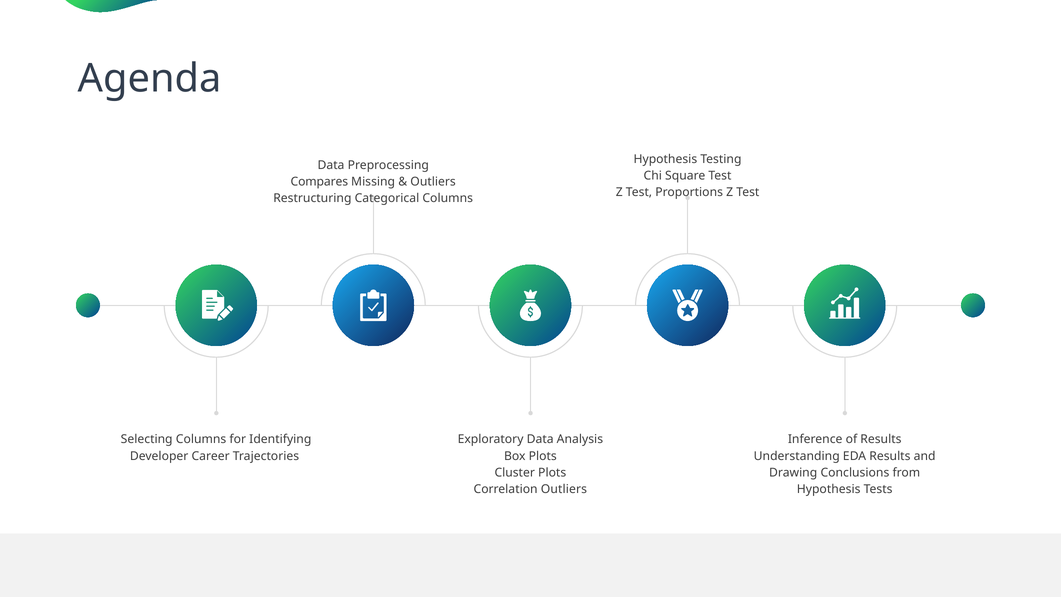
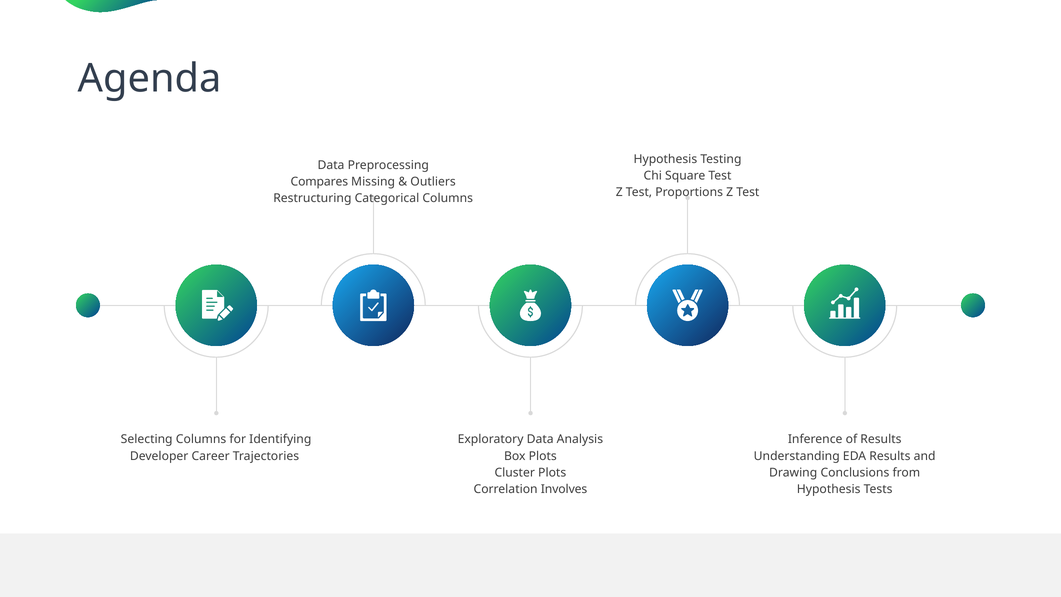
Correlation Outliers: Outliers -> Involves (564, 489)
